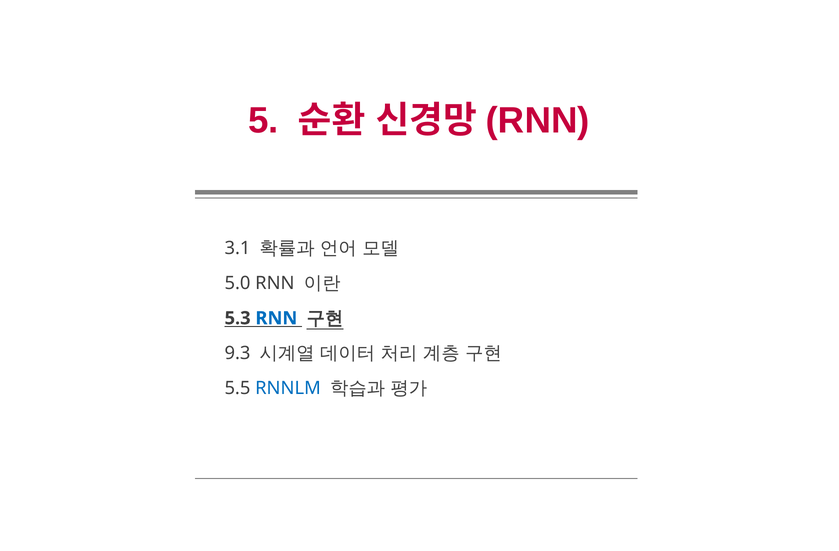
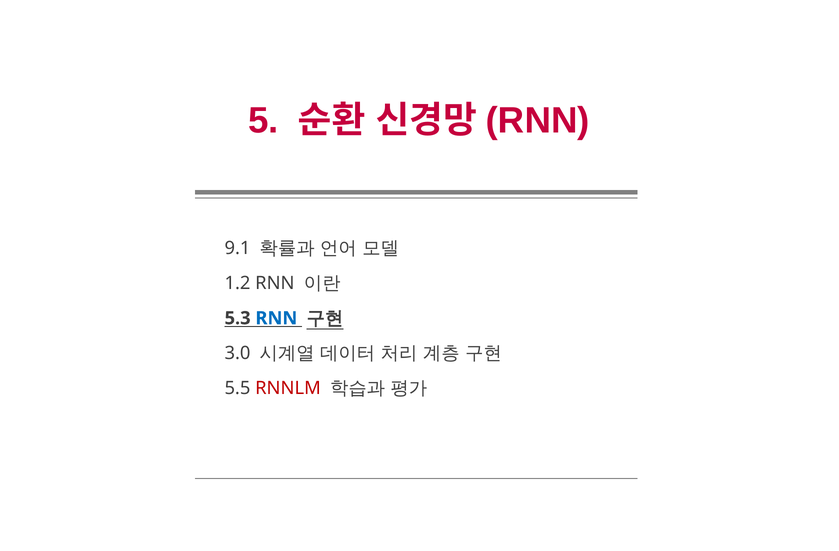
3.1: 3.1 -> 9.1 (238, 248)
5.0: 5.0 -> 1.2 (238, 283)
9.3: 9.3 -> 3.0 (238, 353)
RNNLM colour: blue -> red (288, 388)
